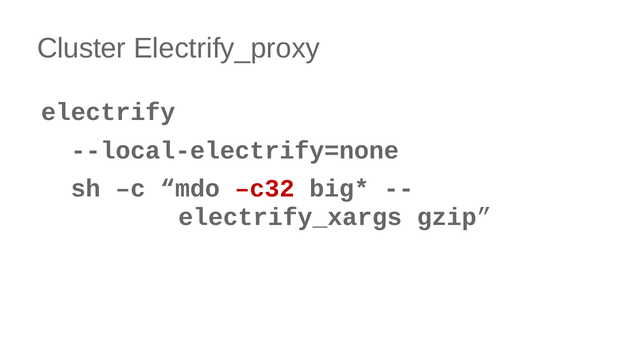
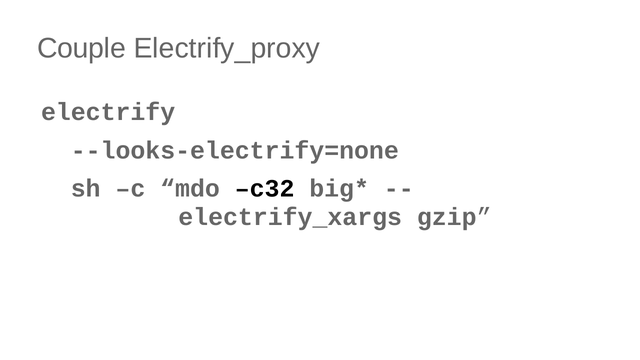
Cluster: Cluster -> Couple (81, 48)
--local-electrify=none: --local-electrify=none -> --looks-electrify=none (235, 150)
c32 colour: red -> black (265, 189)
